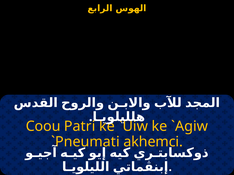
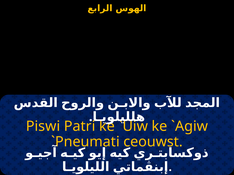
Coou: Coou -> Piswi (43, 127)
akhemci: akhemci -> ceouwst (153, 142)
